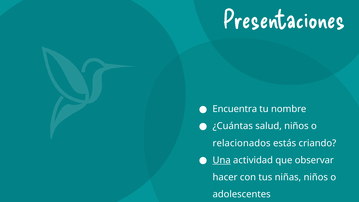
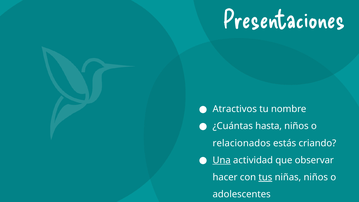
Encuentra: Encuentra -> Atractivos (235, 109)
salud: salud -> hasta (269, 126)
tus underline: none -> present (265, 177)
